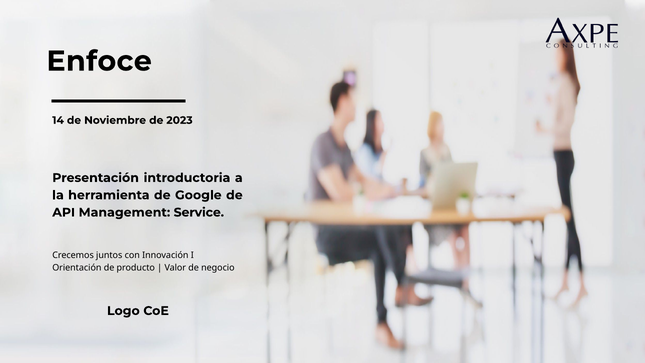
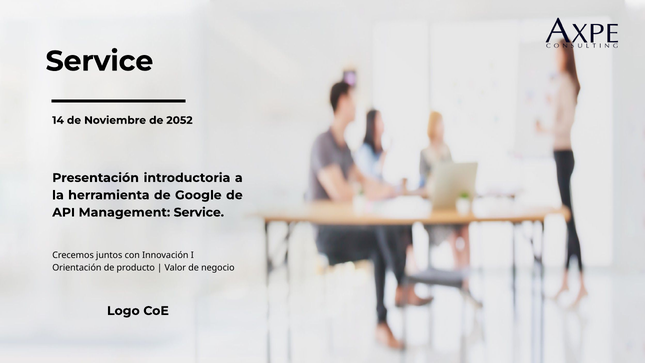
Enfoce: Enfoce -> Service (99, 61)
2023: 2023 -> 2052 (179, 120)
